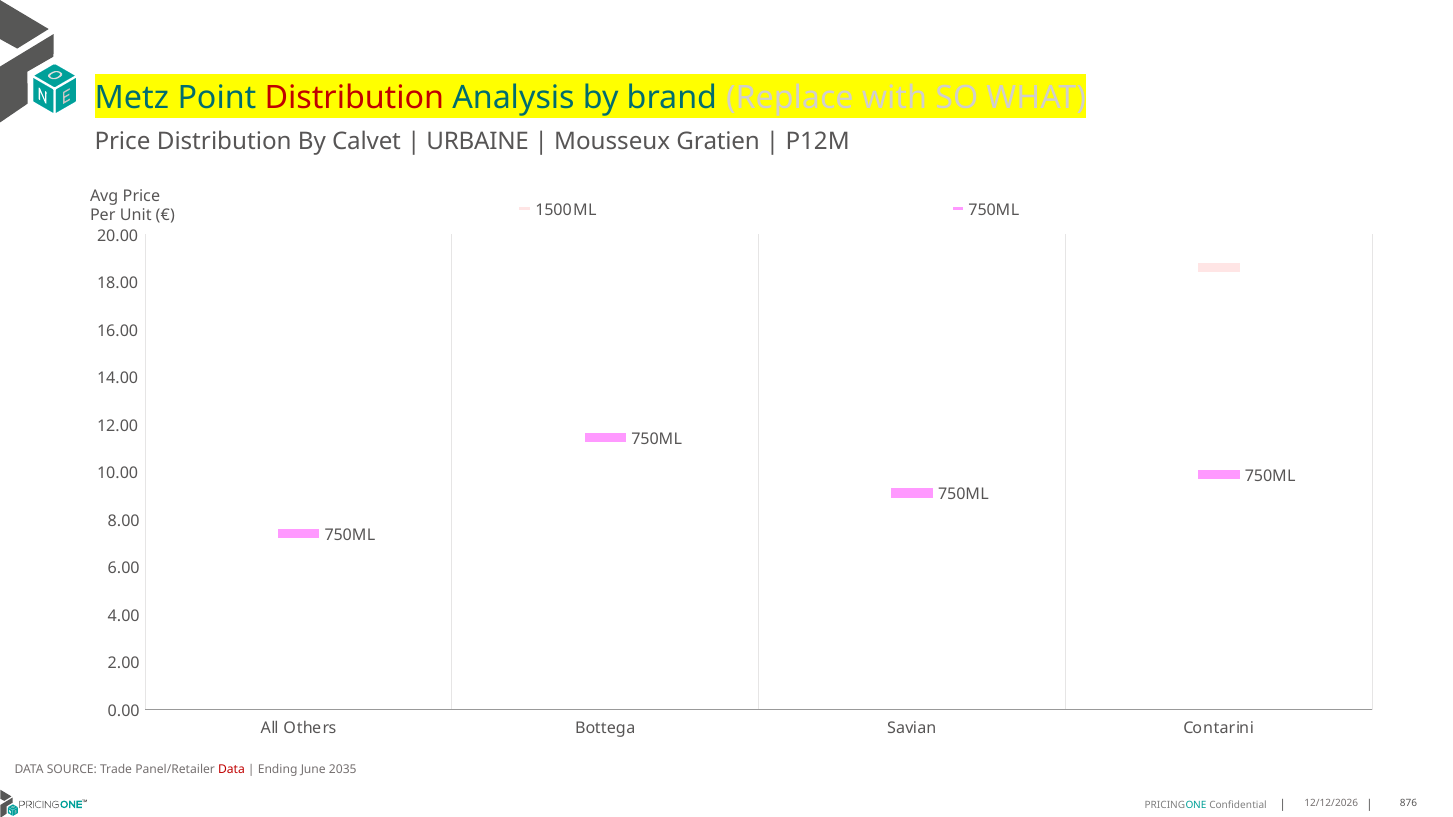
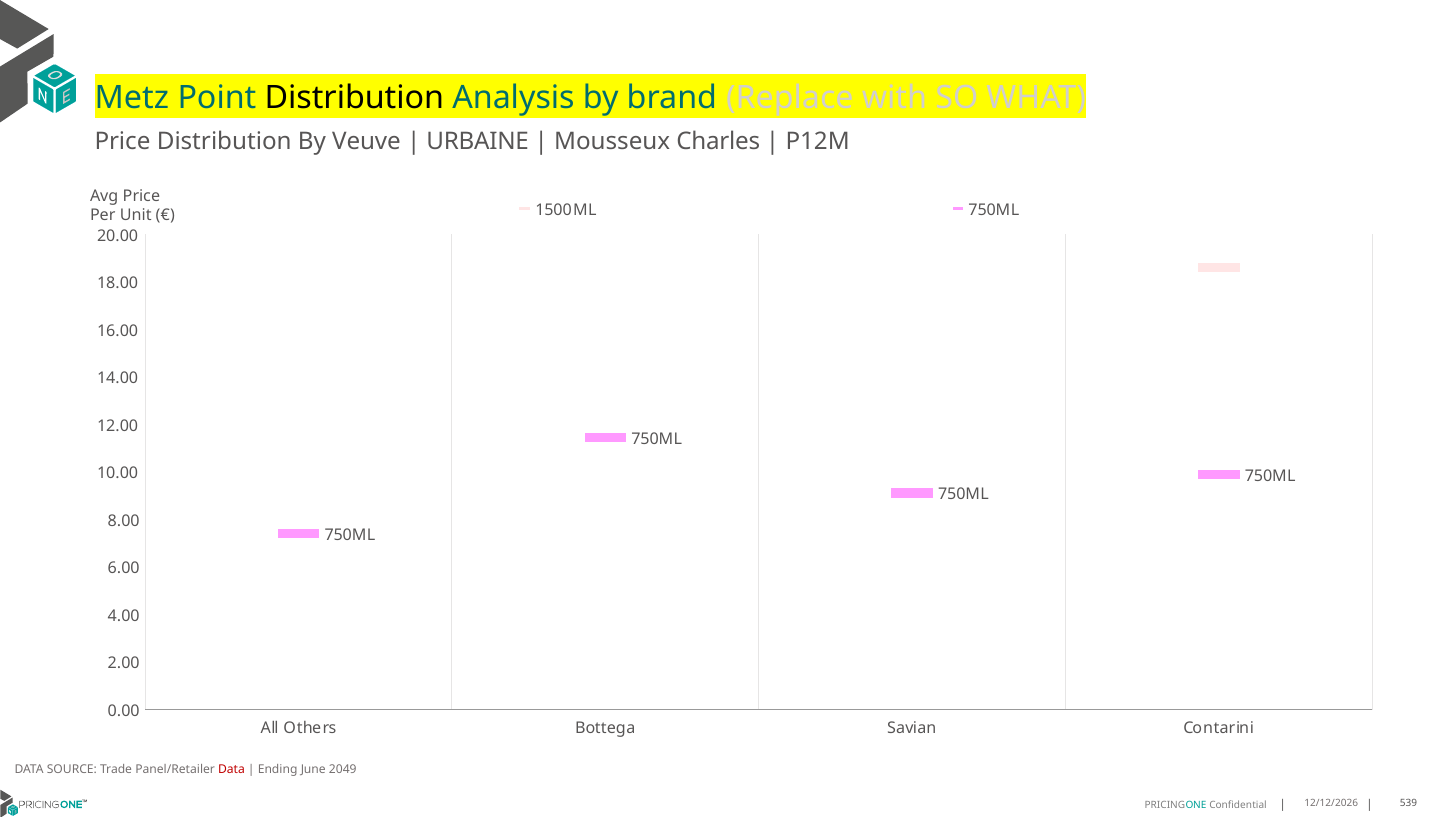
Distribution colour: red -> black (354, 98)
Calvet: Calvet -> Veuve (366, 142)
Gratien: Gratien -> Charles (718, 142)
2035: 2035 -> 2049 (343, 770)
876: 876 -> 539 (1409, 804)
